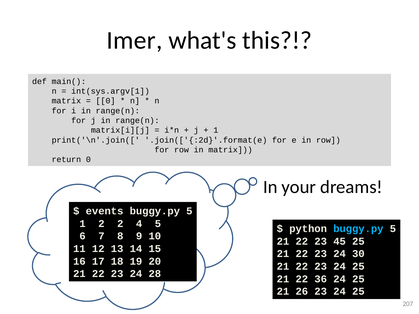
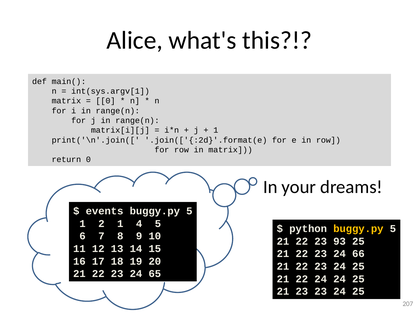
Imer: Imer -> Alice (135, 41)
2 2: 2 -> 1 (120, 224)
buggy.py colour: light blue -> yellow (358, 229)
45: 45 -> 93 (340, 241)
30: 30 -> 66 (358, 254)
28: 28 -> 65 (155, 274)
22 36: 36 -> 24 (321, 279)
21 26: 26 -> 23 (302, 292)
